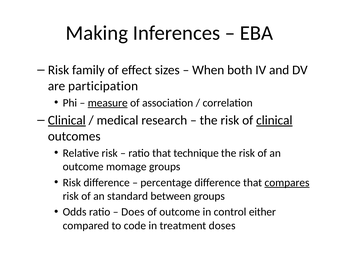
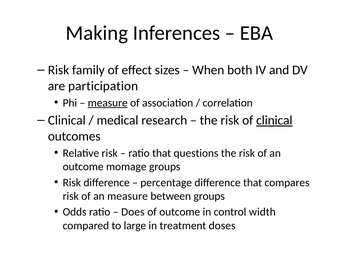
Clinical underline: present -> none (67, 120)
technique: technique -> questions (196, 153)
compares underline: present -> none (287, 182)
an standard: standard -> measure (128, 196)
either: either -> width (262, 211)
code: code -> large (135, 225)
